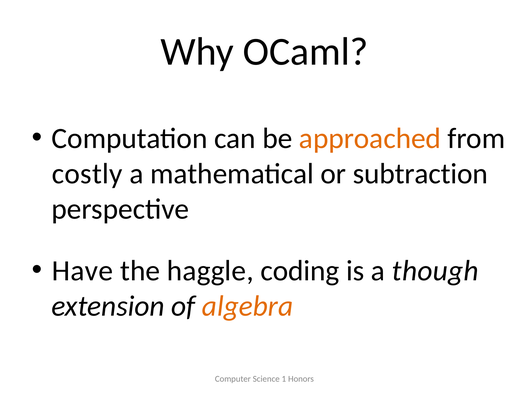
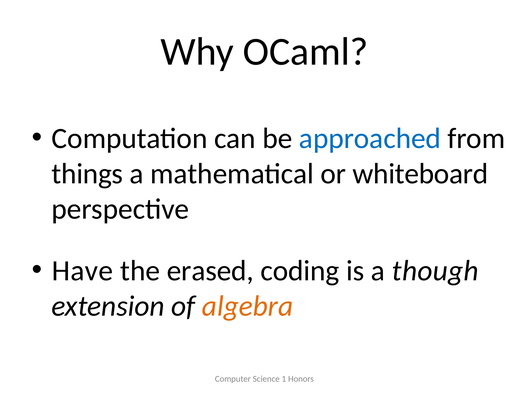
approached colour: orange -> blue (370, 138)
costly: costly -> things (87, 174)
subtraction: subtraction -> whiteboard (420, 174)
haggle: haggle -> erased (210, 271)
